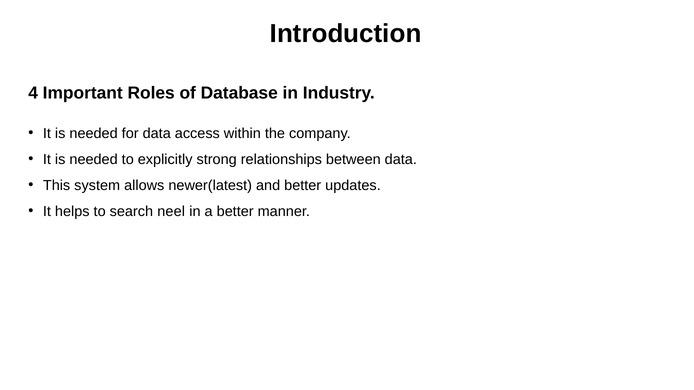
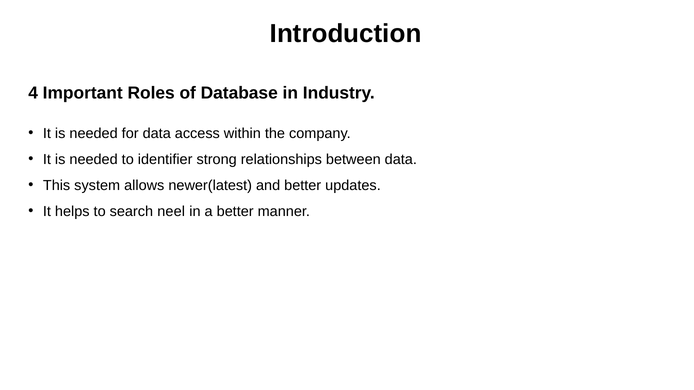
explicitly: explicitly -> identifier (165, 159)
